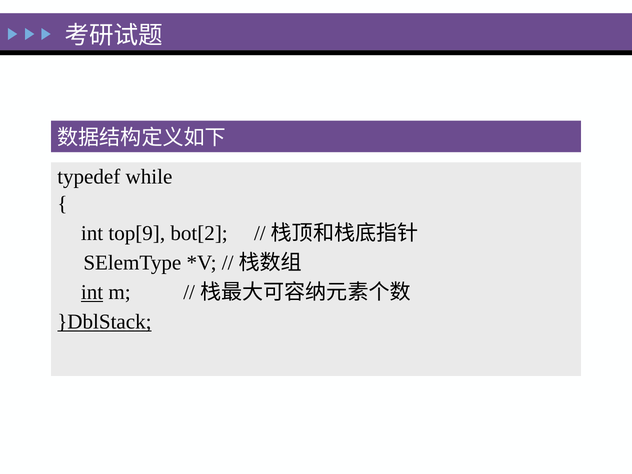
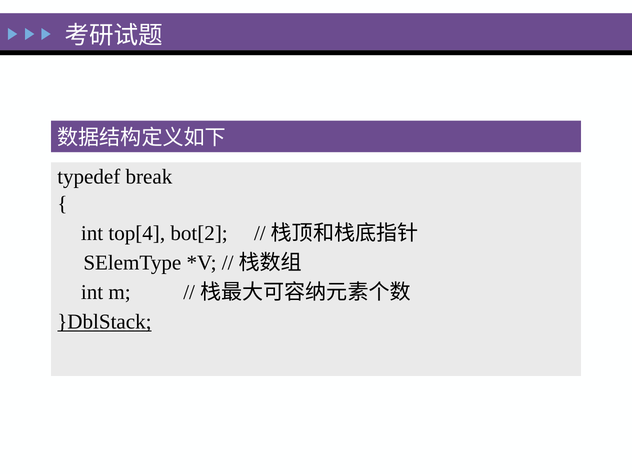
while: while -> break (149, 177)
top[9: top[9 -> top[4 (137, 233)
int underline: present -> none (92, 292)
